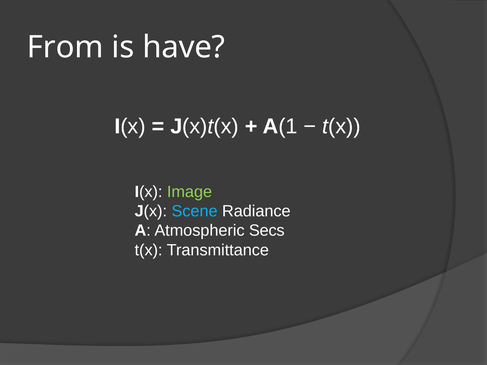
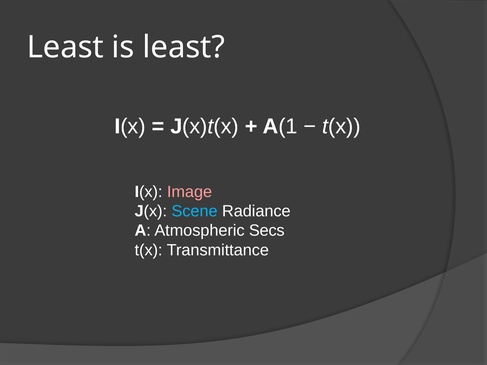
From: From -> Least (65, 47)
is have: have -> least (184, 47)
Image colour: light green -> pink (190, 192)
